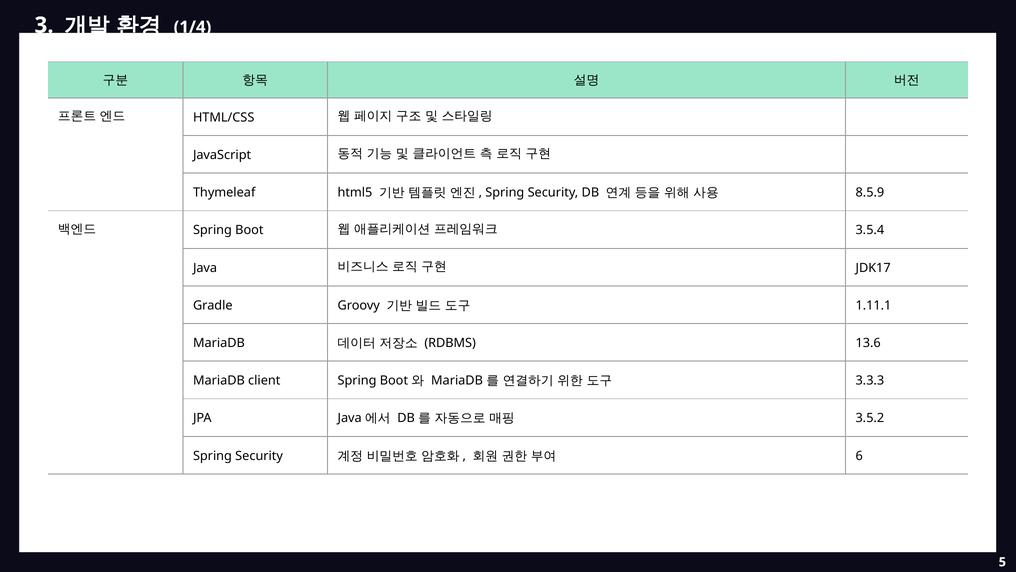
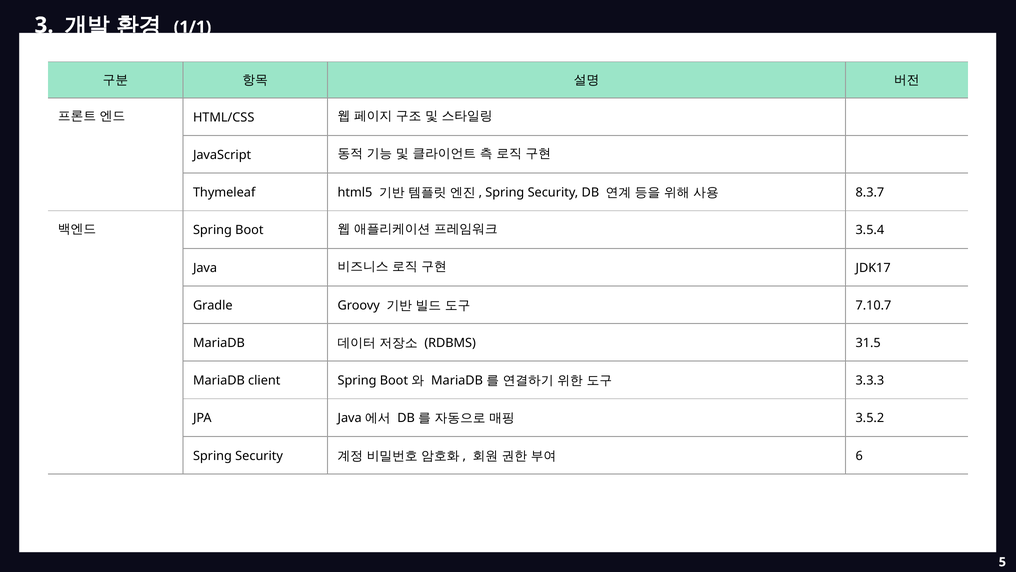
1/4: 1/4 -> 1/1 (192, 27)
8.5.9: 8.5.9 -> 8.3.7 (870, 193)
1.11.1: 1.11.1 -> 7.10.7 (873, 305)
13.6: 13.6 -> 31.5 (868, 343)
